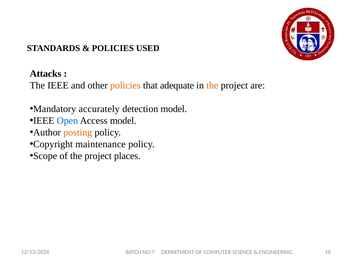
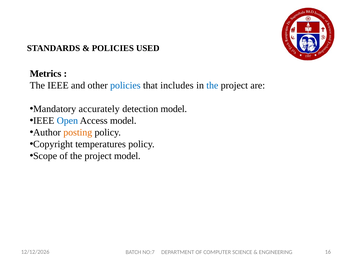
Attacks: Attacks -> Metrics (46, 74)
policies colour: orange -> blue (125, 85)
adequate: adequate -> includes (177, 85)
the colour: orange -> blue (212, 85)
maintenance: maintenance -> temperatures (101, 144)
project places: places -> model (127, 156)
